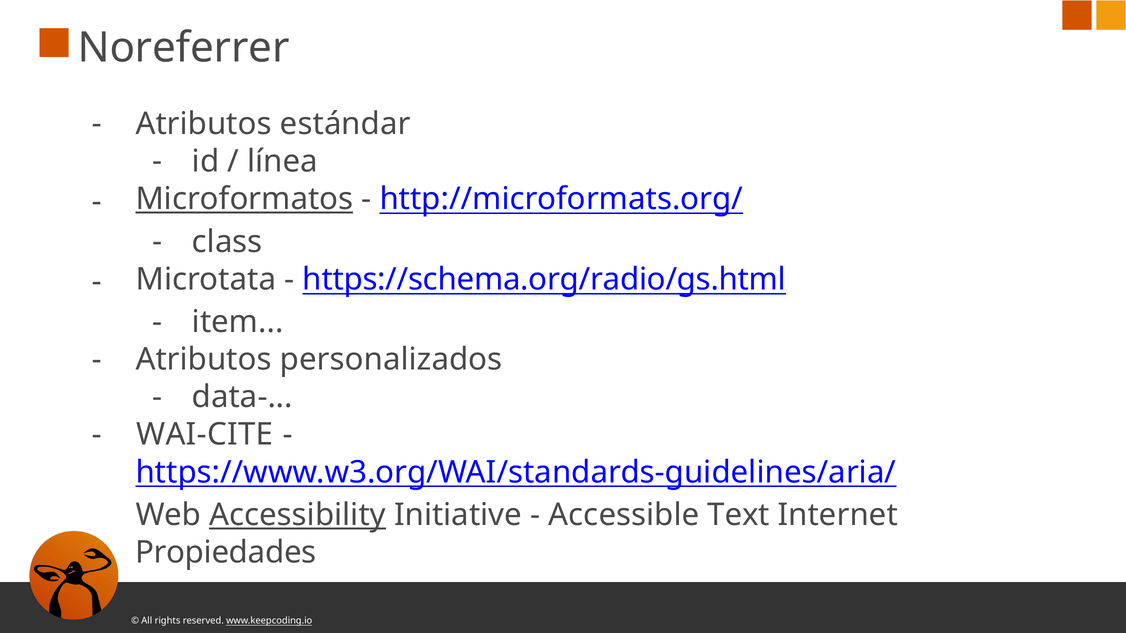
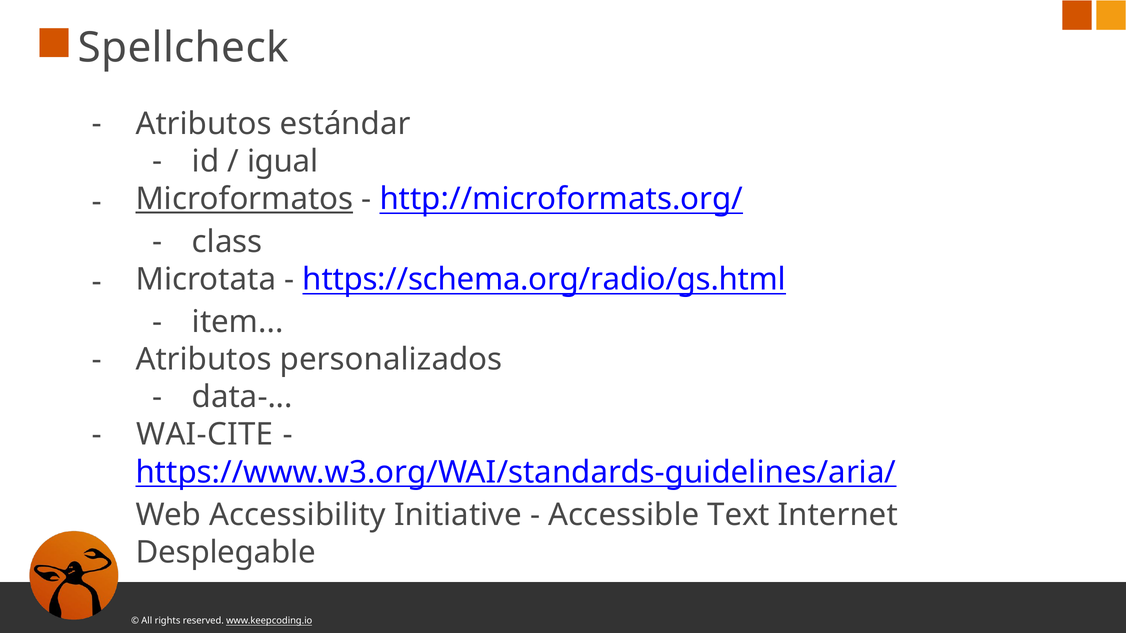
Noreferrer: Noreferrer -> Spellcheck (183, 48)
línea: línea -> igual (283, 162)
Accessibility underline: present -> none (297, 515)
Propiedades: Propiedades -> Desplegable (226, 553)
